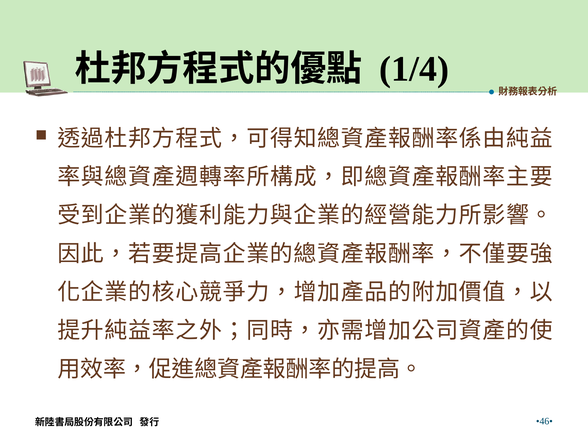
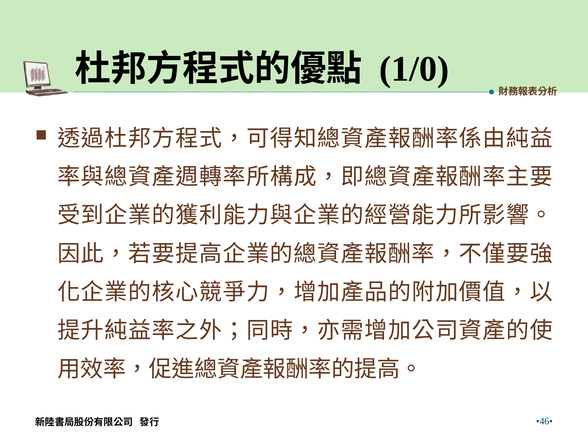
1/4: 1/4 -> 1/0 (414, 69)
